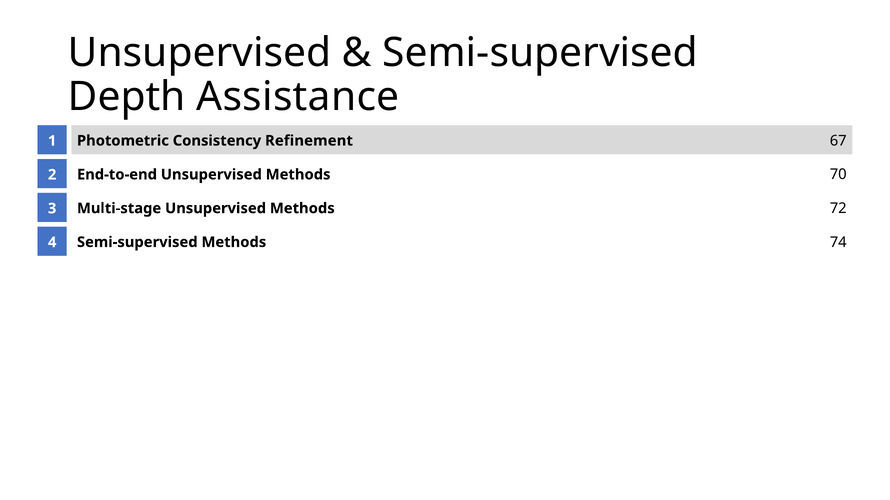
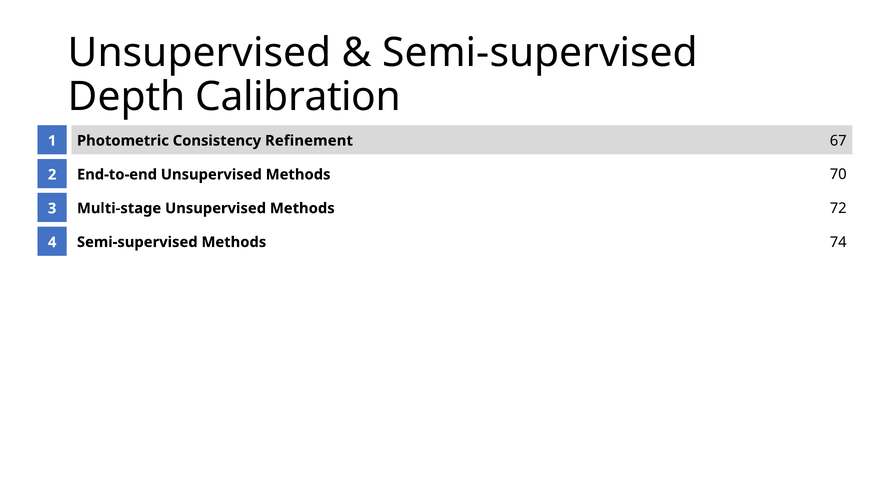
Assistance: Assistance -> Calibration (298, 97)
